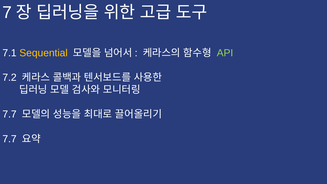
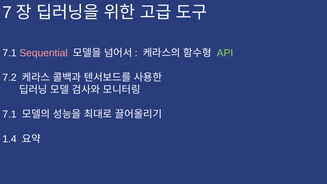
Sequential colour: yellow -> pink (44, 53)
7.7: 7.7 -> 7.1 (9, 114)
7.7: 7.7 -> 1.4 (9, 139)
